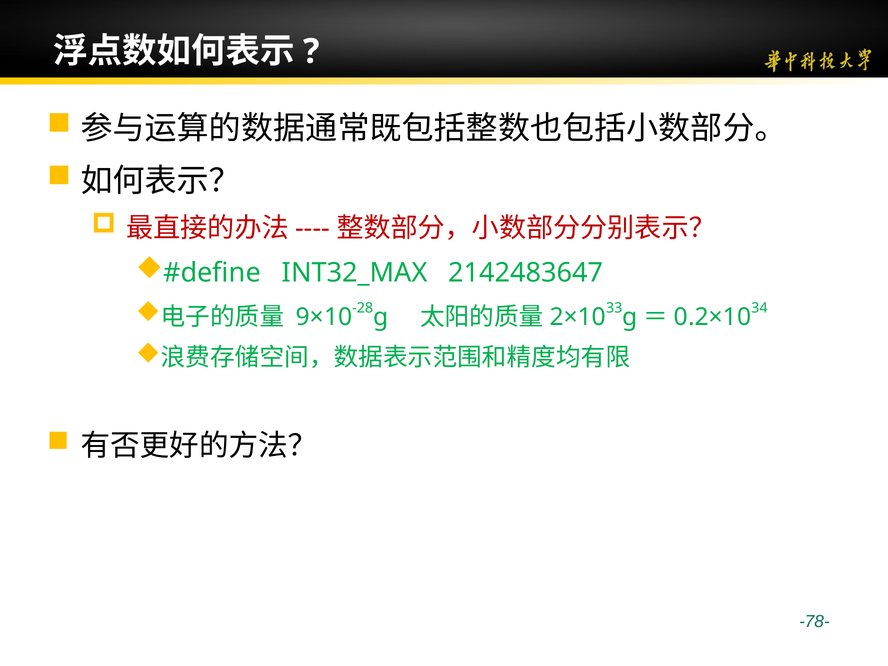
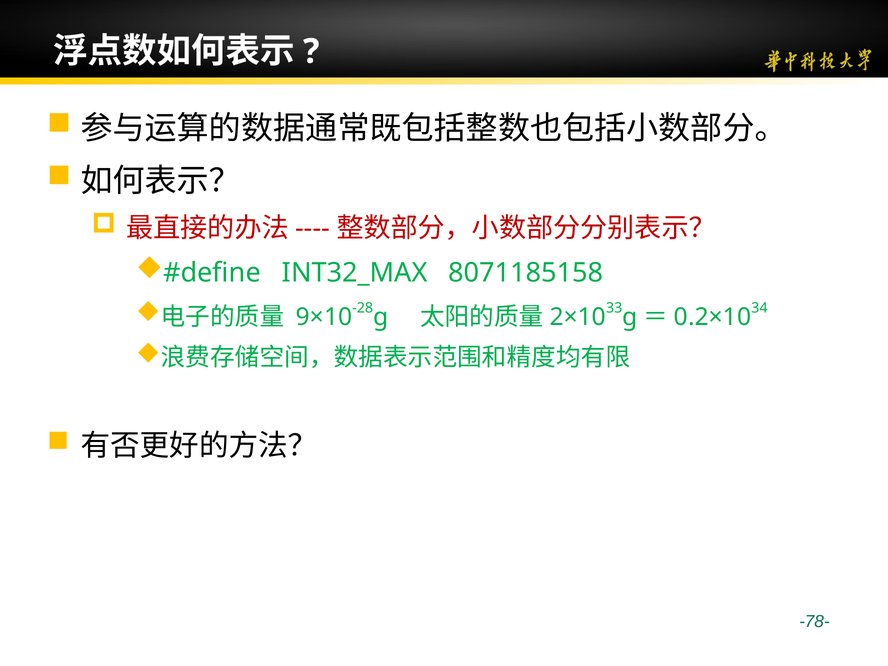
2142483647: 2142483647 -> 8071185158 (526, 273)
